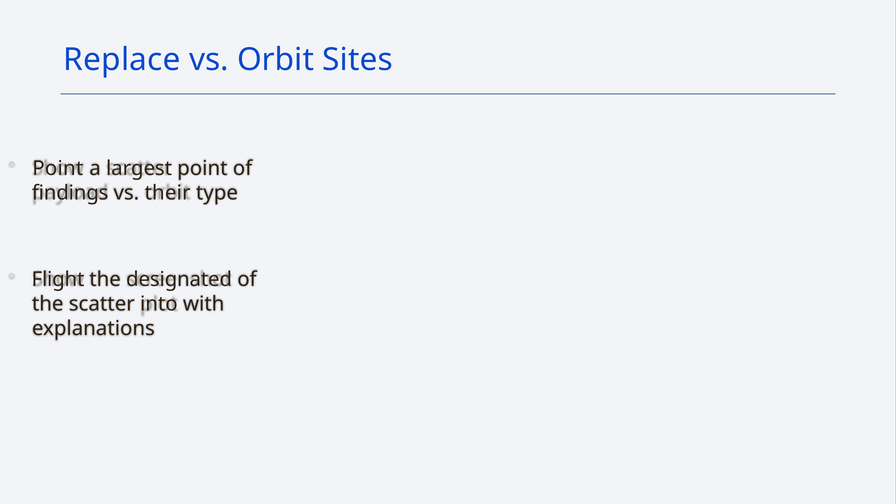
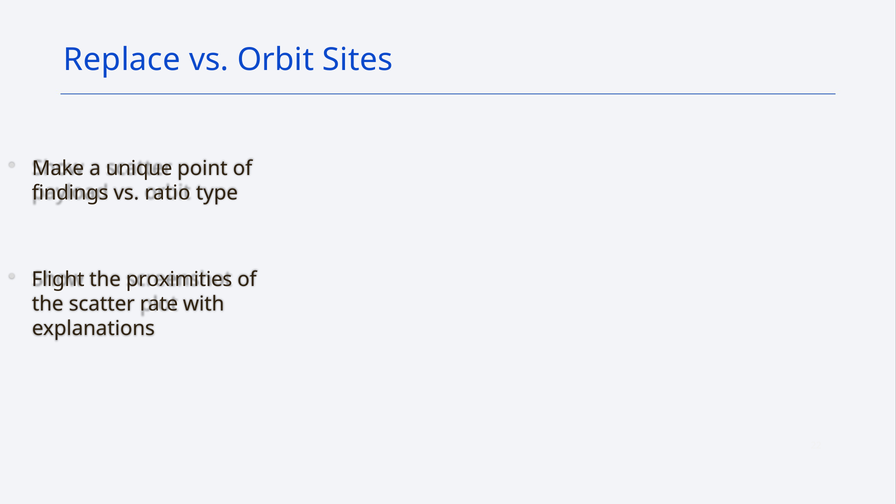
Point: Point -> Make (58, 168)
largest: largest -> unique (139, 168)
their: their -> ratio (167, 193)
designated: designated -> proximities (179, 279)
into: into -> rate (159, 304)
